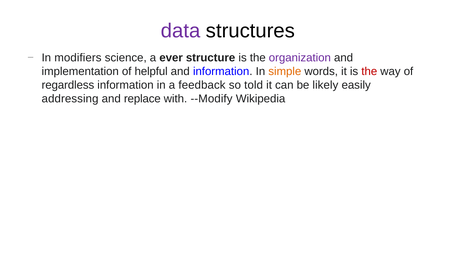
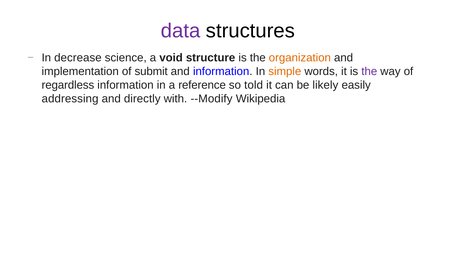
modifiers: modifiers -> decrease (78, 58)
ever: ever -> void (171, 58)
organization colour: purple -> orange (300, 58)
helpful: helpful -> submit (151, 72)
the colour: red -> purple (369, 72)
feedback: feedback -> reference (202, 85)
replace: replace -> directly (142, 99)
